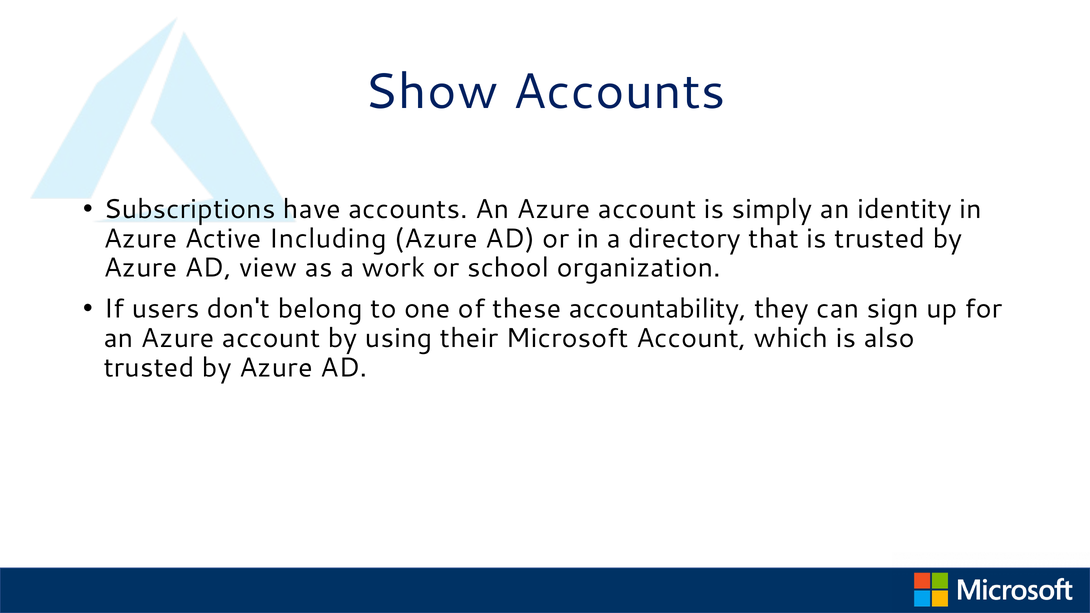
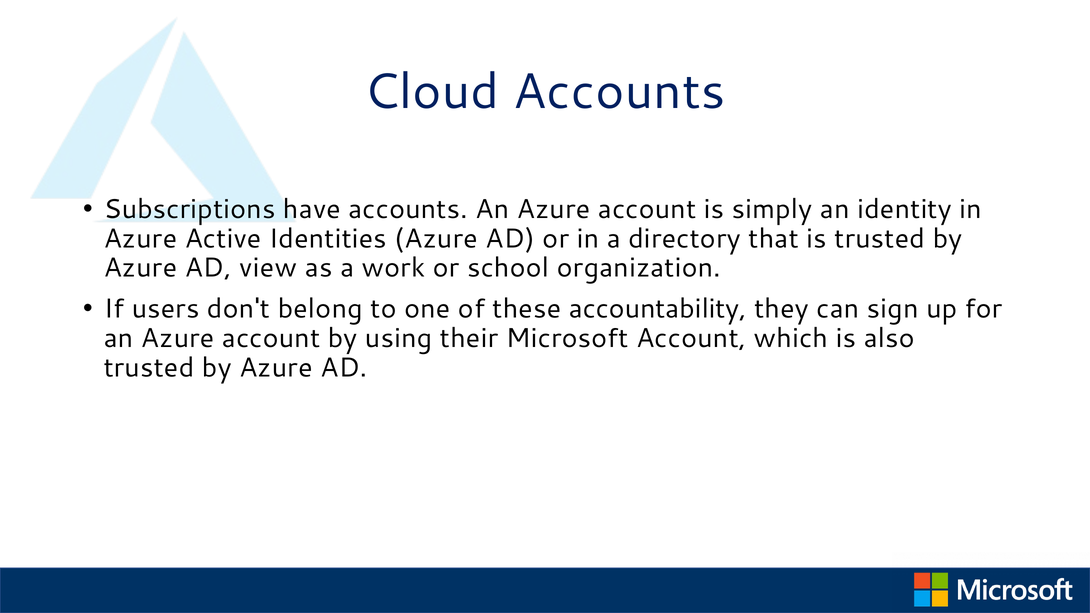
Show: Show -> Cloud (432, 92)
Including: Including -> Identities (328, 239)
